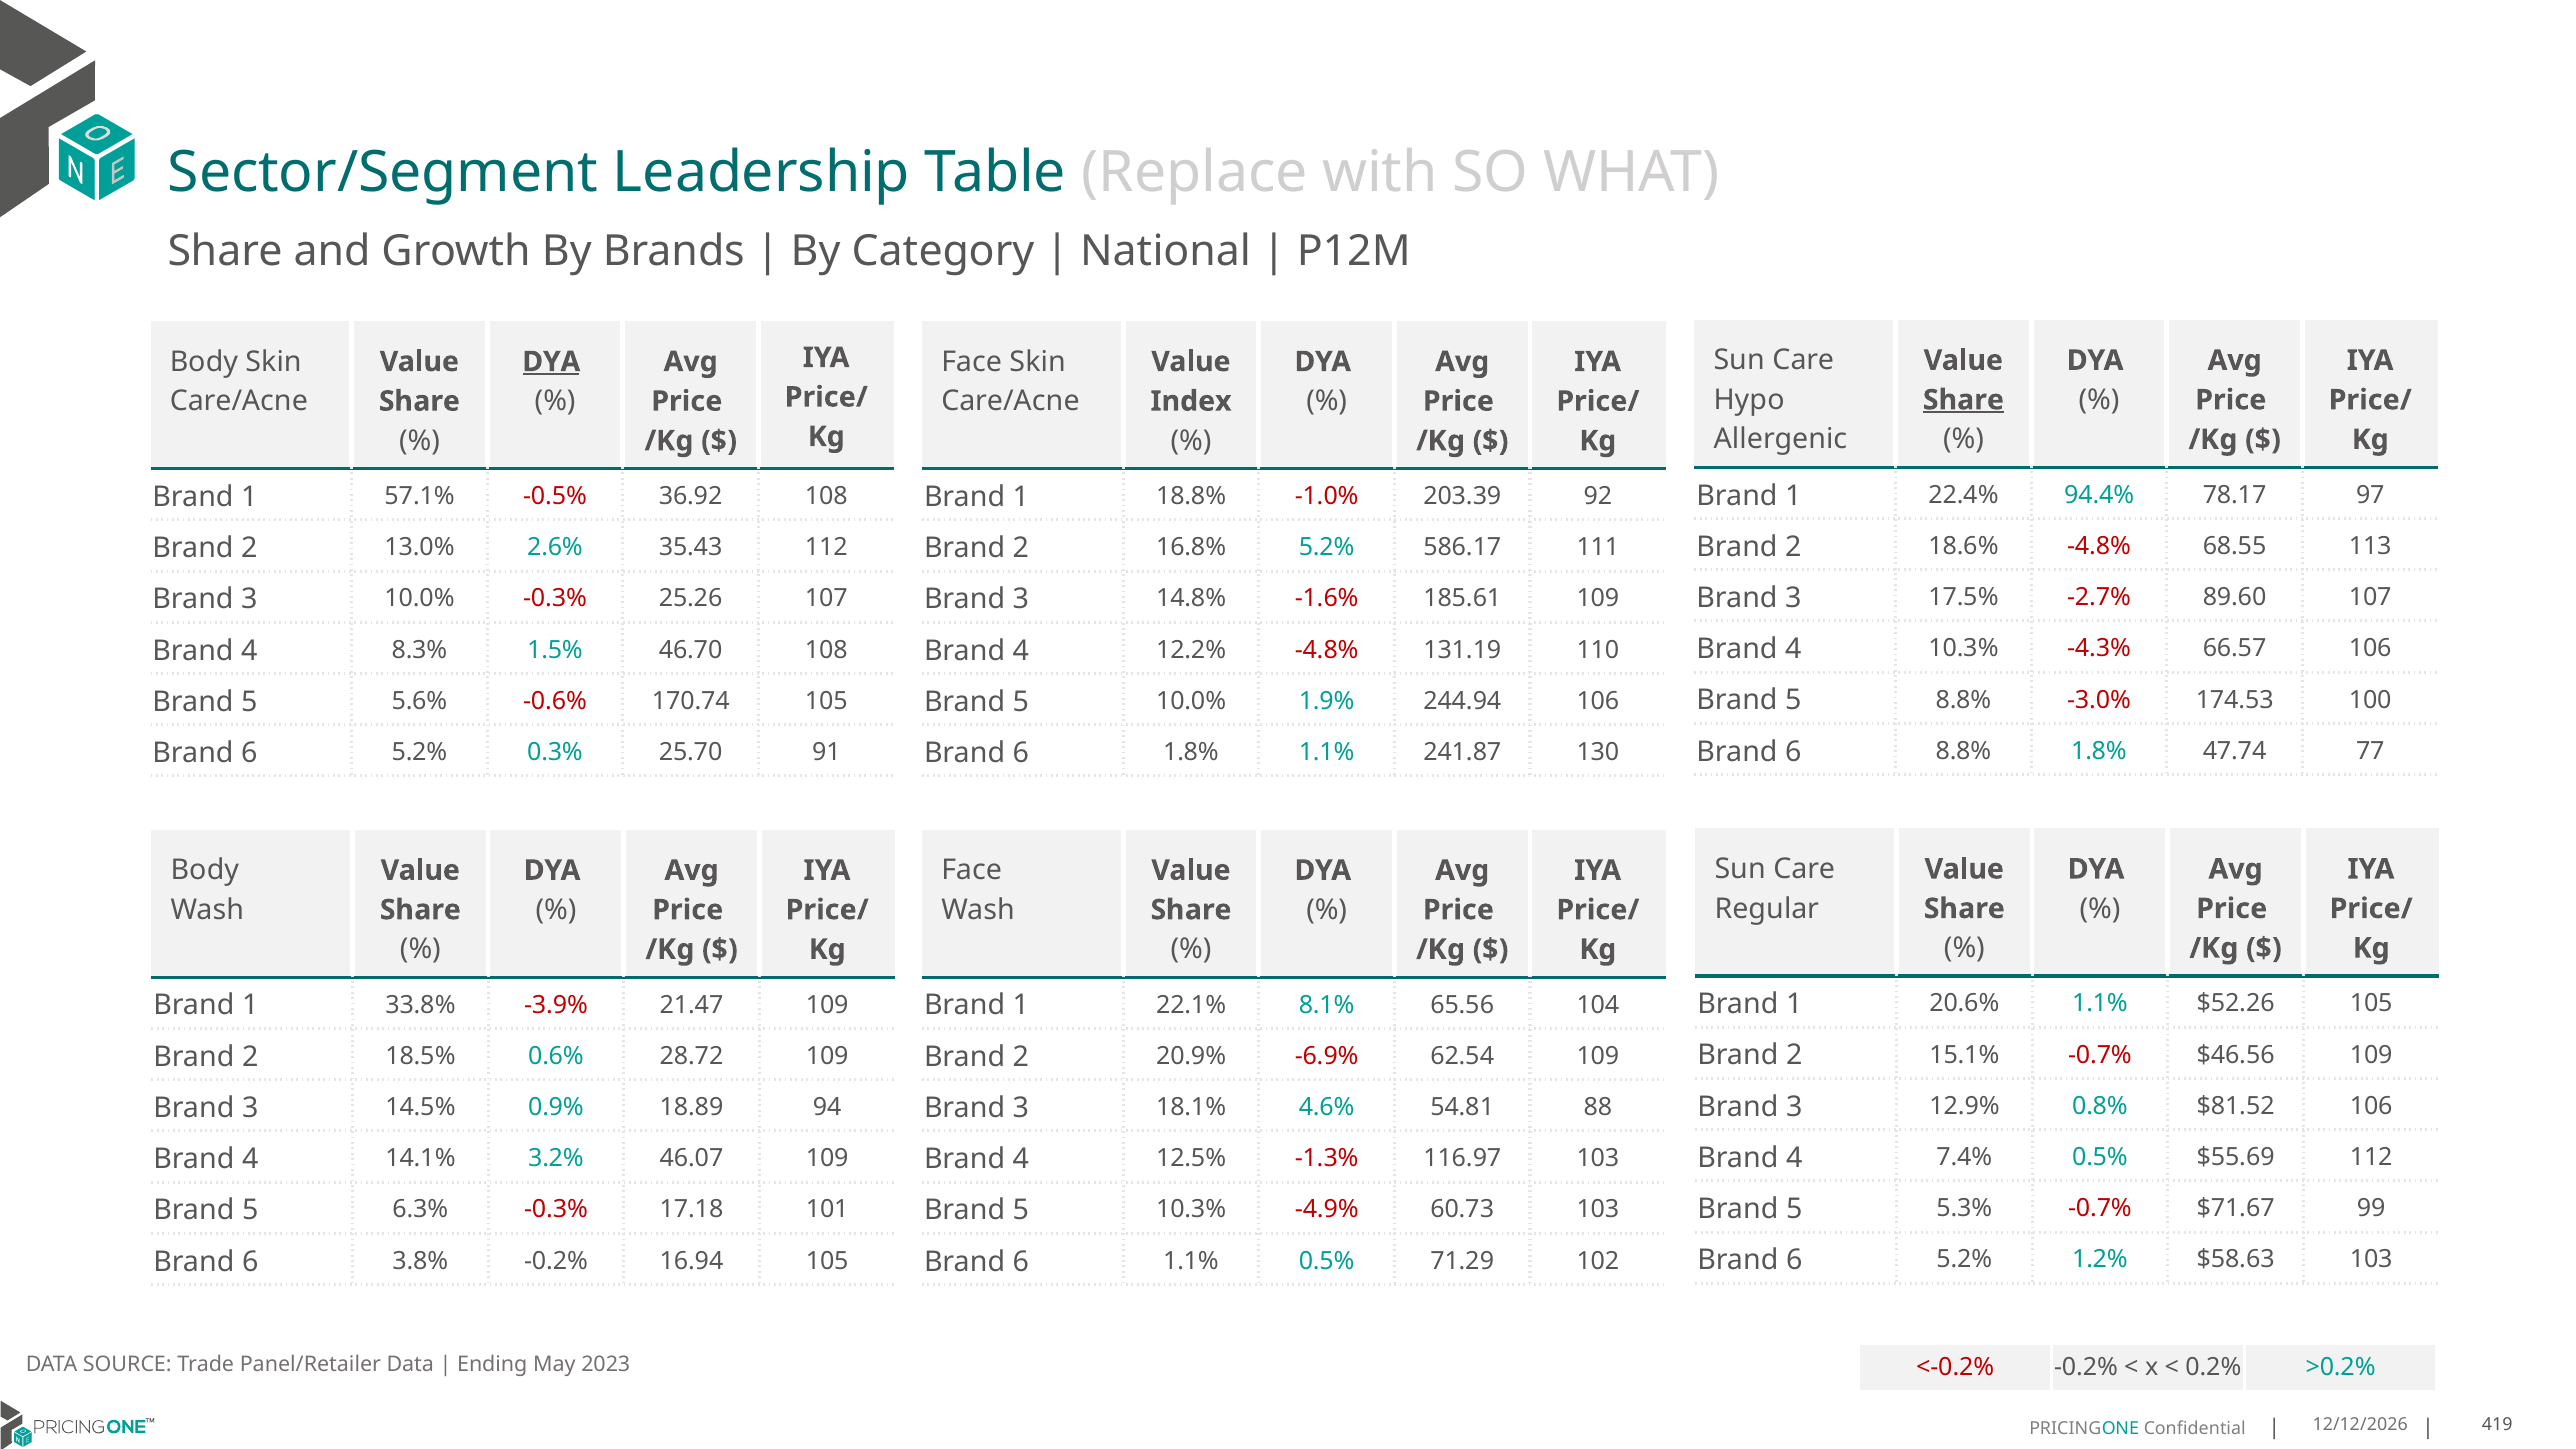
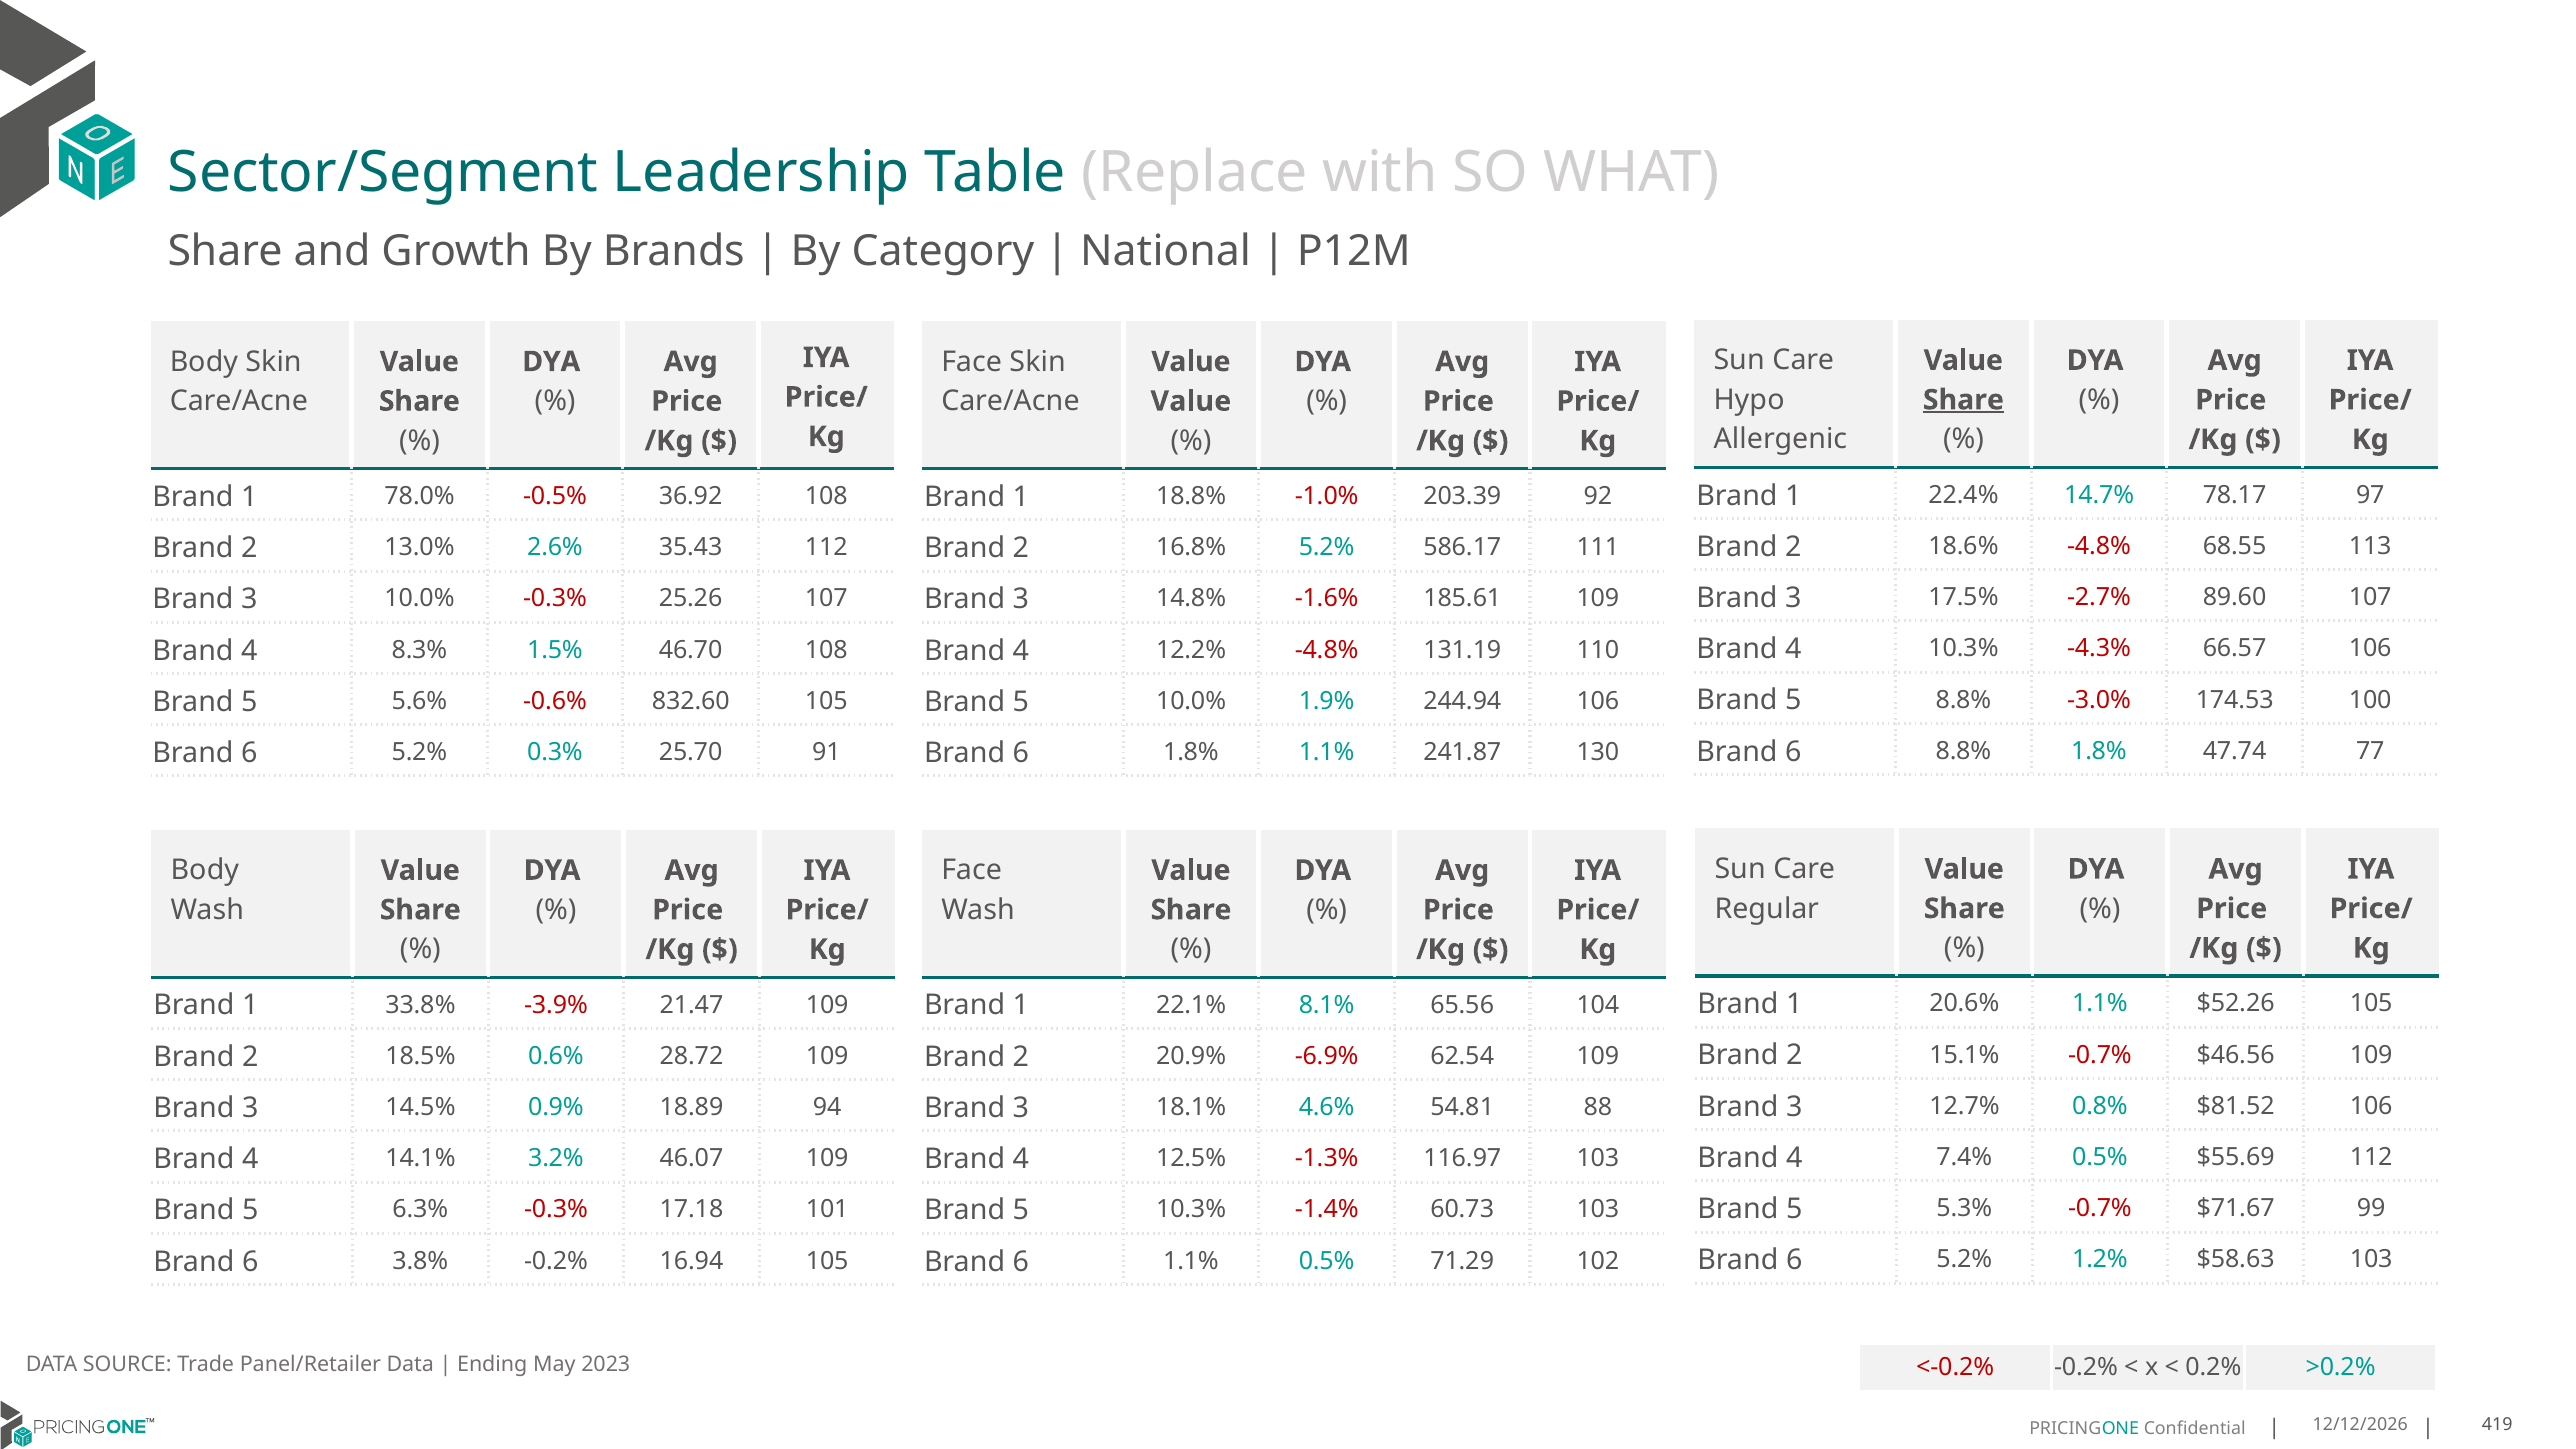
DYA underline: present -> none (551, 362)
Index: Index -> Value (1191, 401)
94.4%: 94.4% -> 14.7% (2099, 495)
57.1%: 57.1% -> 78.0% (420, 496)
170.74: 170.74 -> 832.60 (691, 701)
12.9%: 12.9% -> 12.7% (1964, 1106)
-4.9%: -4.9% -> -1.4% (1327, 1210)
